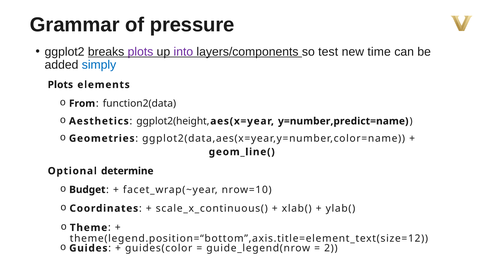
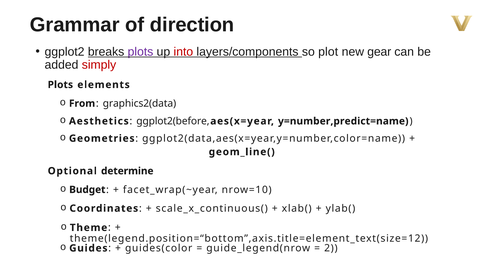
pressure: pressure -> direction (192, 25)
into colour: purple -> red (183, 52)
test: test -> plot (328, 52)
time: time -> gear (379, 52)
simply colour: blue -> red (99, 65)
function2(data: function2(data -> graphics2(data (139, 104)
ggplot2(height: ggplot2(height -> ggplot2(before (173, 121)
